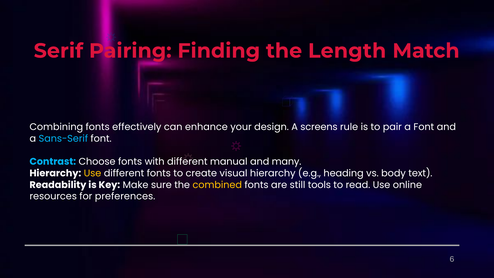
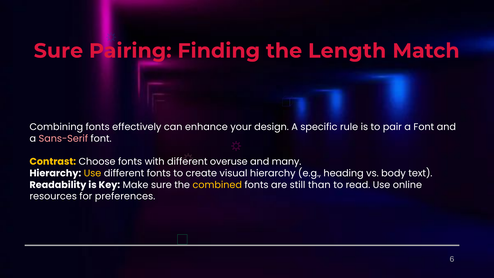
Serif: Serif -> Sure (58, 51)
screens: screens -> specific (319, 127)
Sans-Serif colour: light blue -> pink (63, 139)
Contrast colour: light blue -> yellow (53, 162)
manual: manual -> overuse (229, 162)
tools: tools -> than (319, 185)
